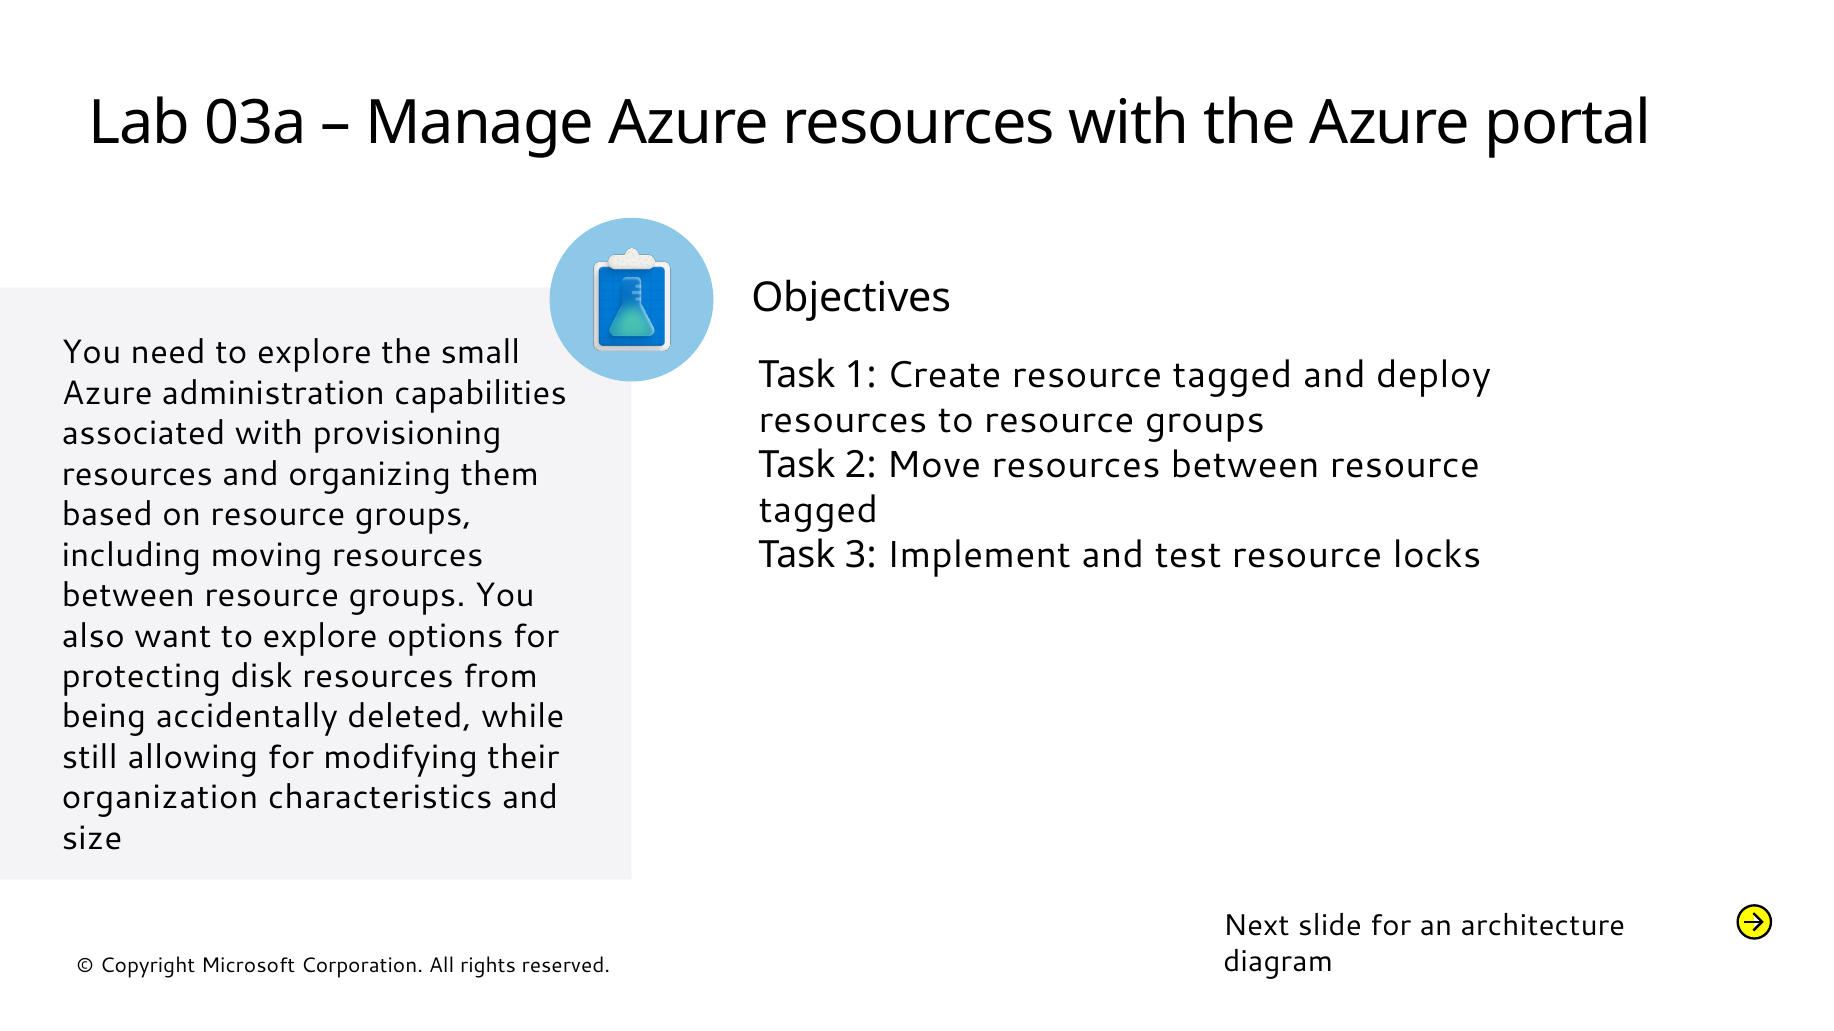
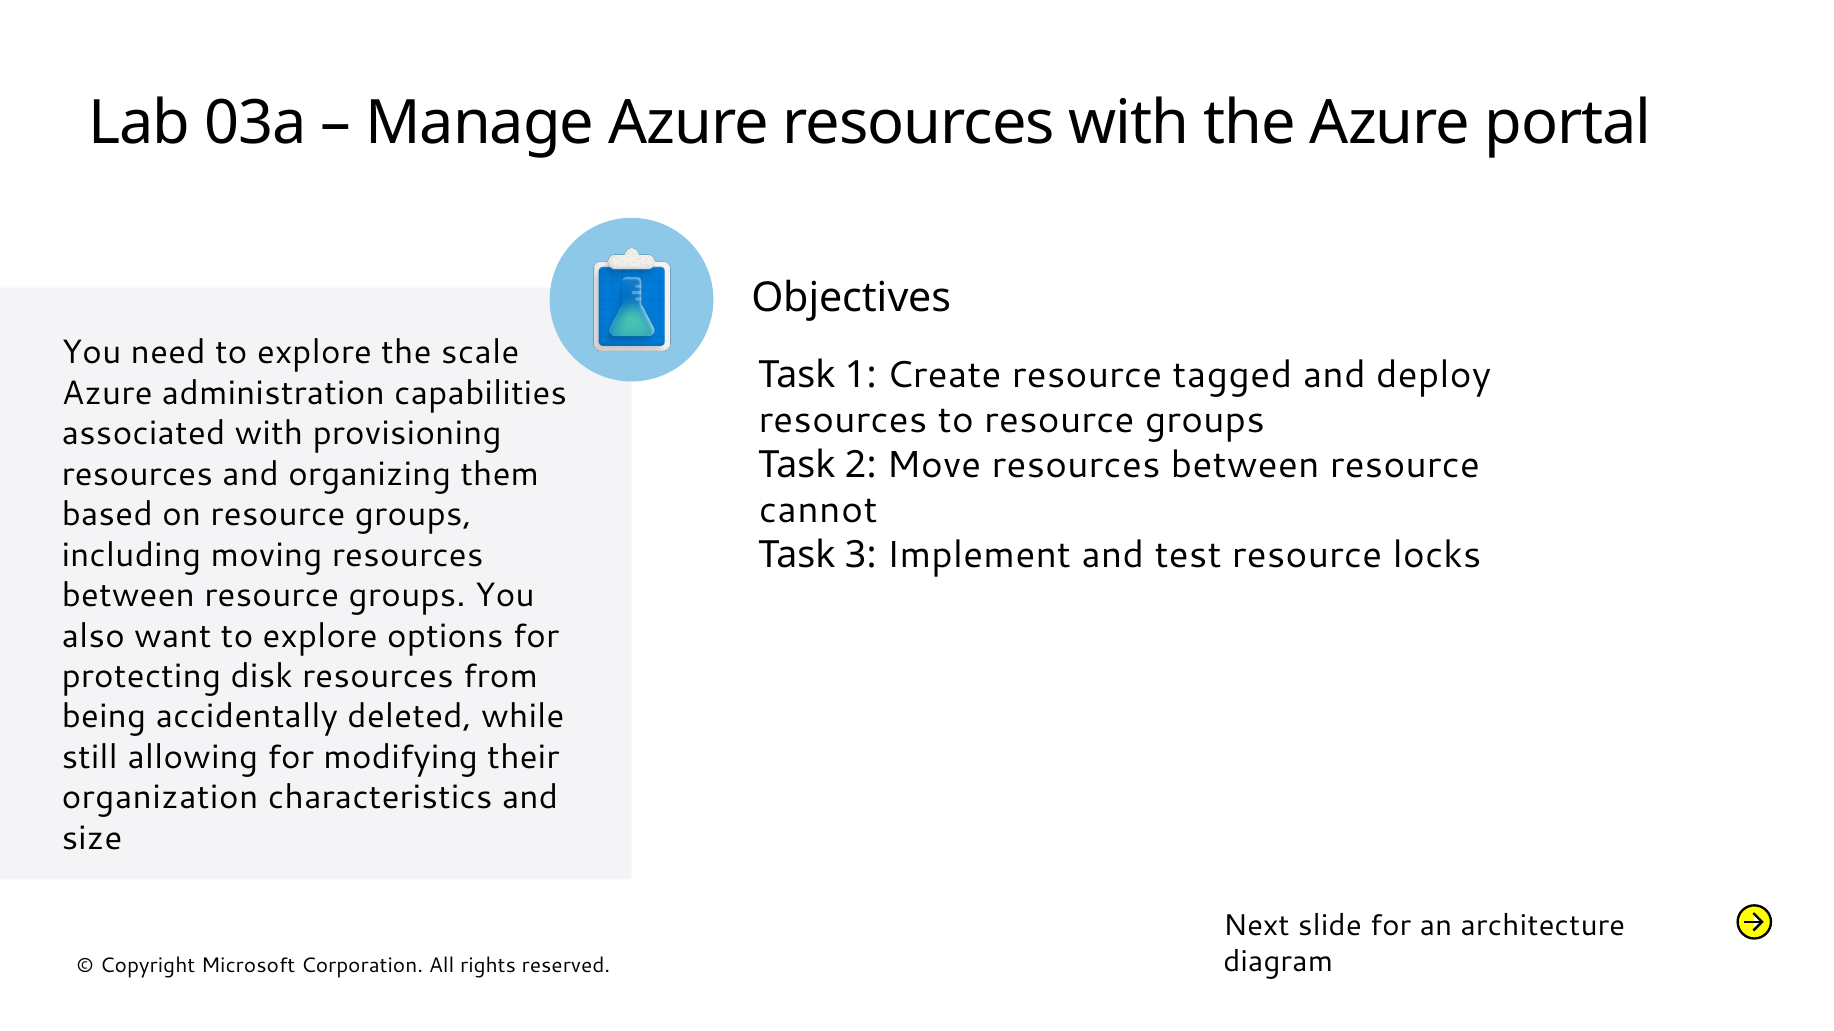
small: small -> scale (480, 353)
tagged: tagged -> cannot (818, 511)
